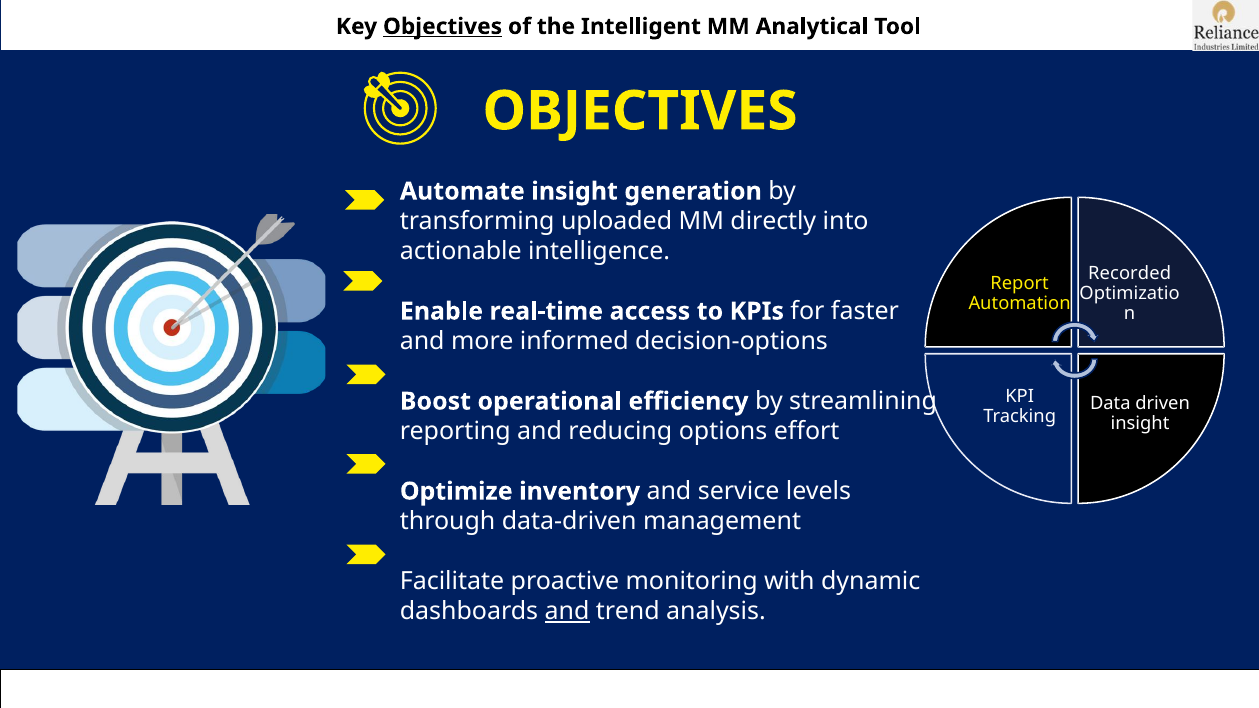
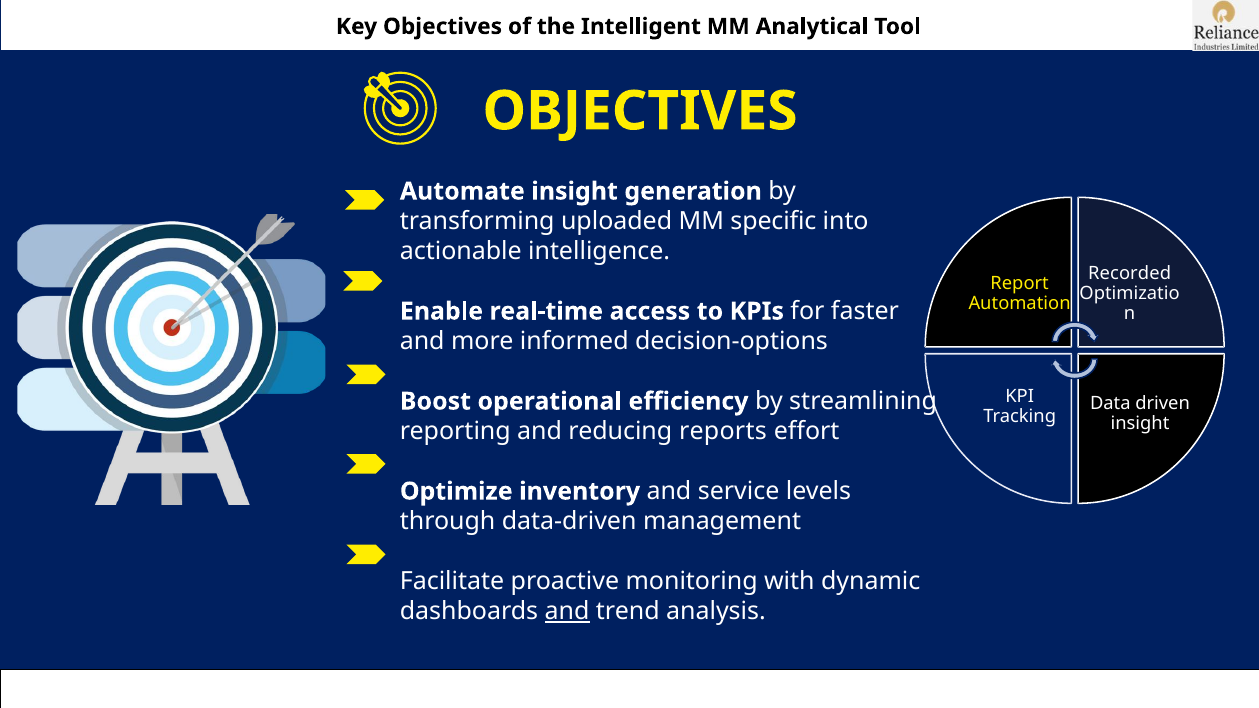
Objectives underline: present -> none (443, 27)
directly: directly -> specific (773, 221)
options: options -> reports (723, 431)
